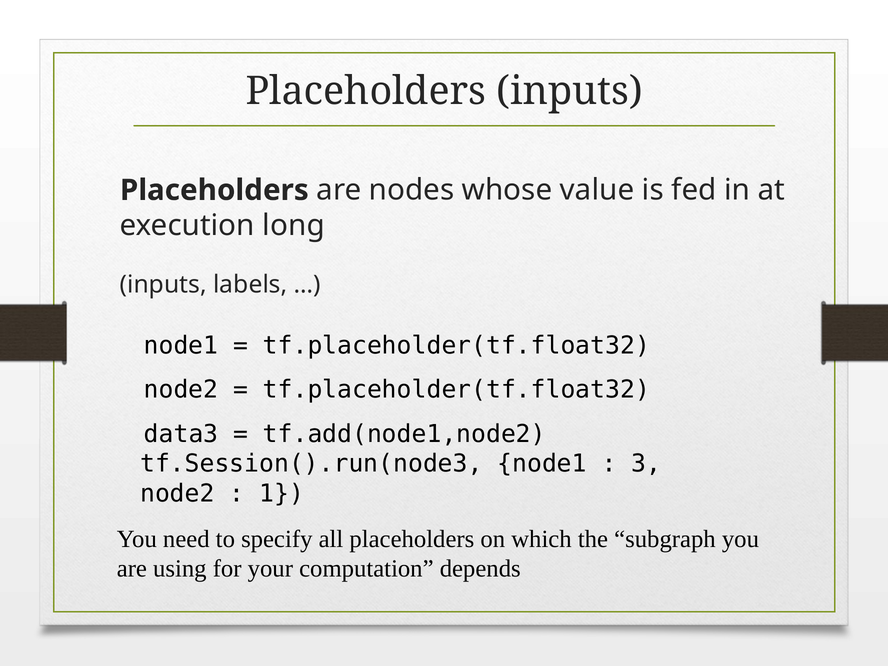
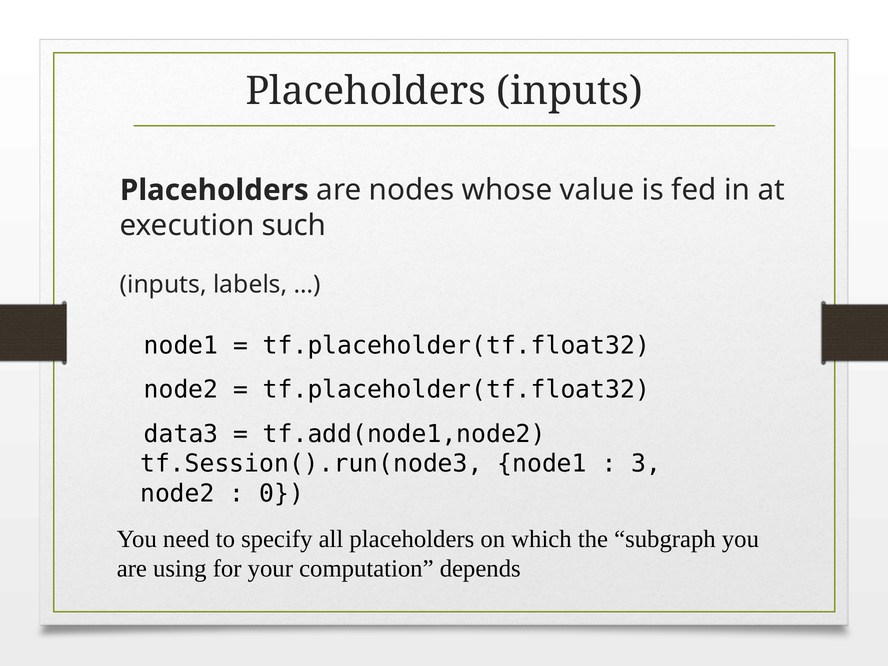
long: long -> such (294, 226)
1: 1 -> 0 (282, 493)
